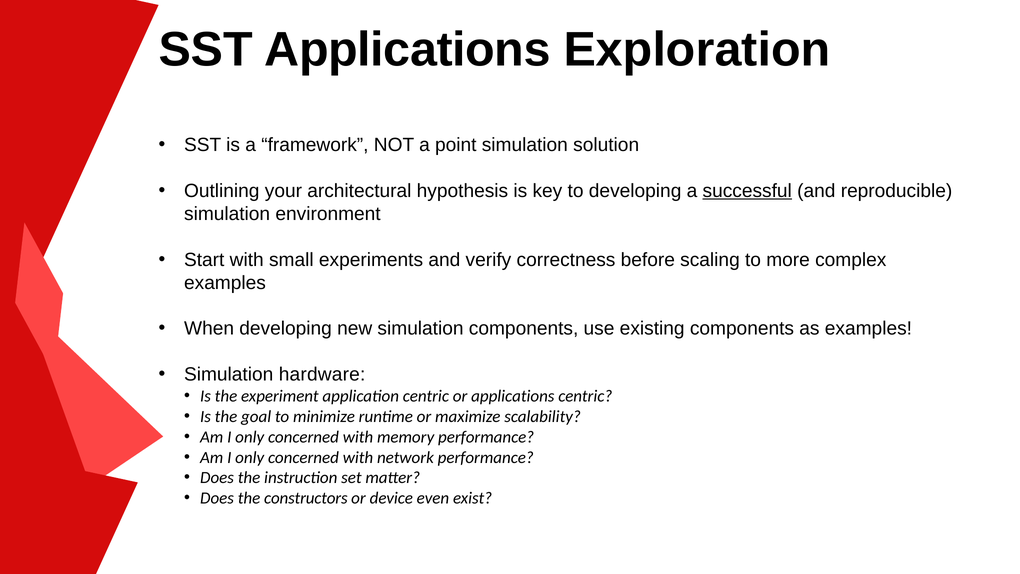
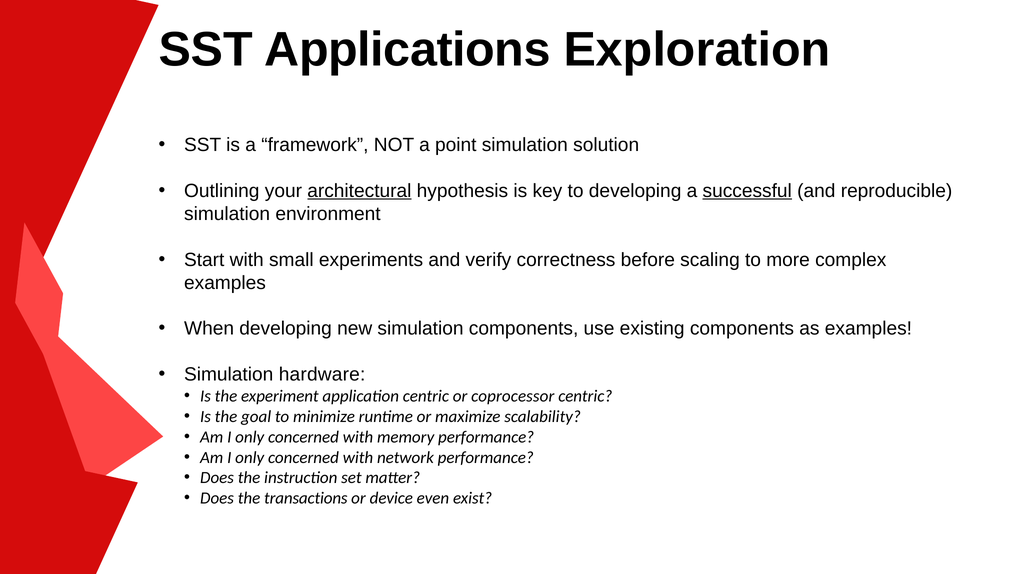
architectural underline: none -> present (359, 191)
or applications: applications -> coprocessor (513, 396)
constructors: constructors -> transactions (306, 498)
